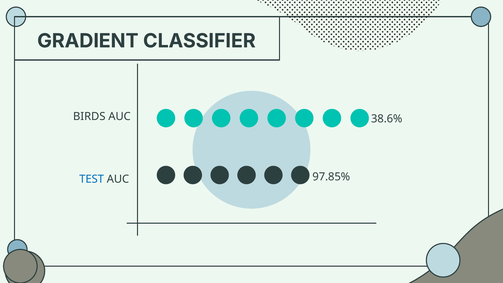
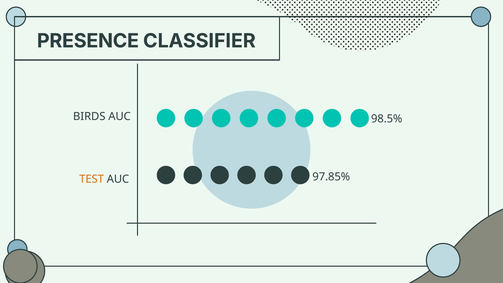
GRADIENT: GRADIENT -> PRESENCE (88, 41)
38.6%: 38.6% -> 98.5% (387, 119)
TEST colour: blue -> orange (92, 179)
